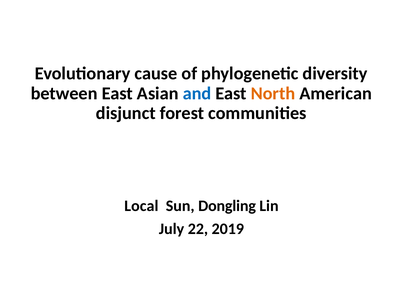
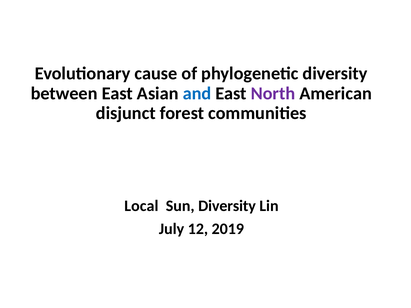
North colour: orange -> purple (273, 93)
Sun Dongling: Dongling -> Diversity (227, 206)
22: 22 -> 12 (198, 229)
